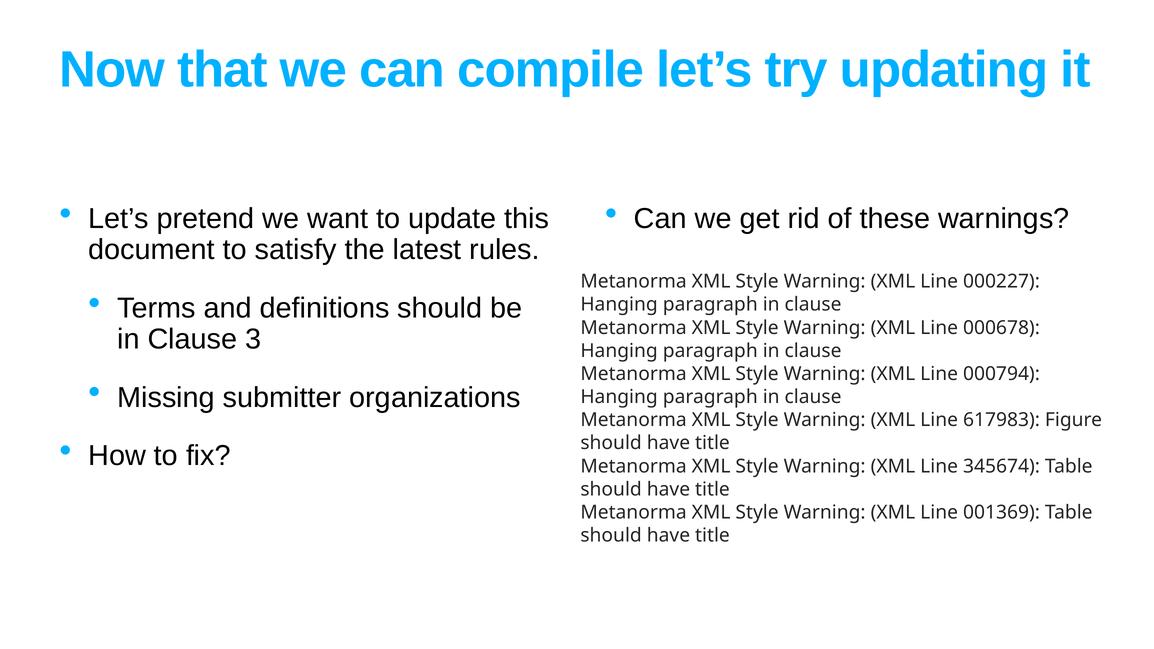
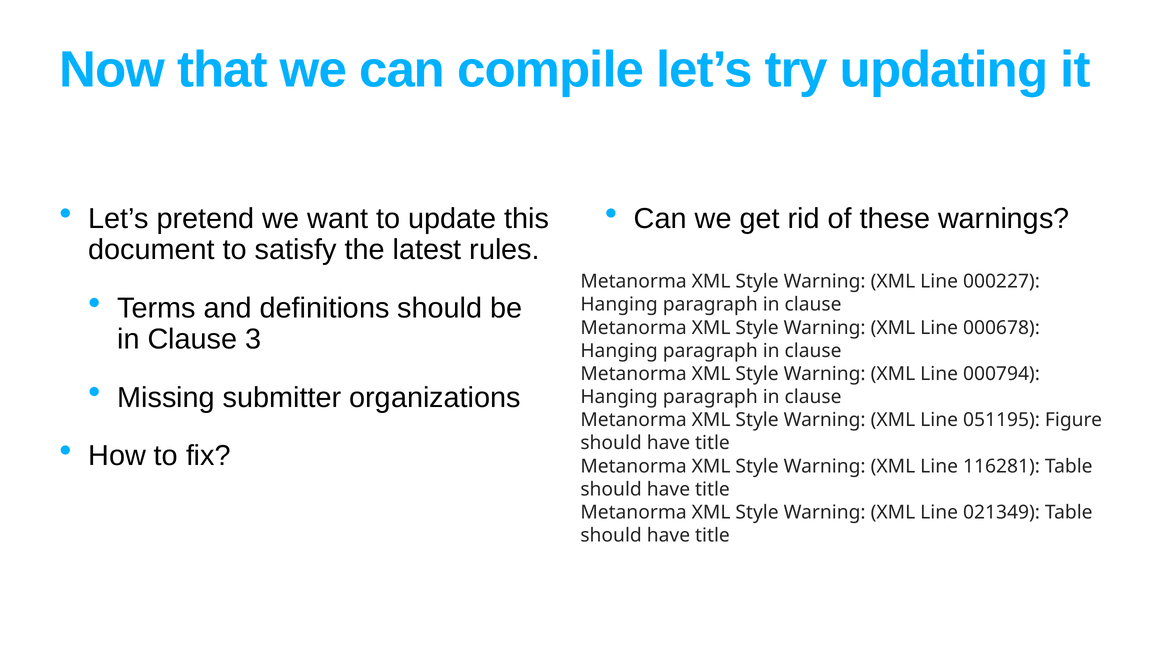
617983: 617983 -> 051195 (1001, 420)
345674: 345674 -> 116281 (1001, 466)
001369: 001369 -> 021349 (1001, 512)
